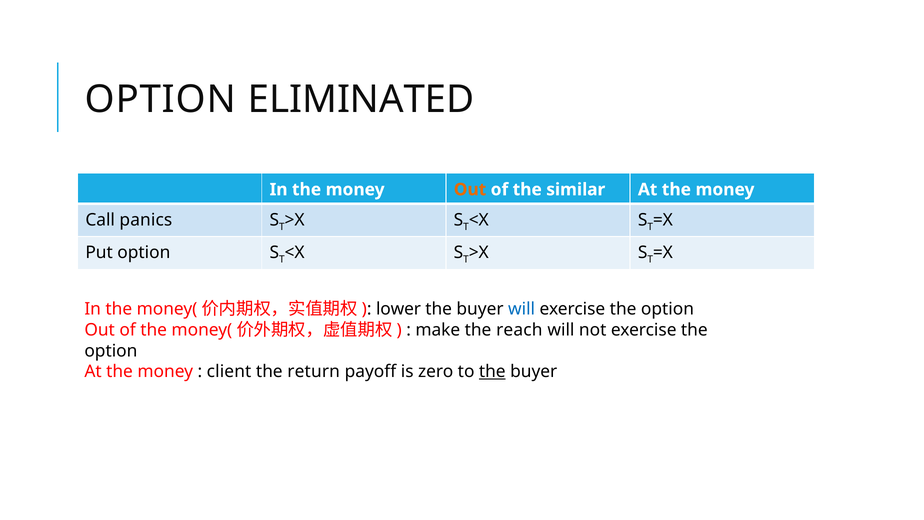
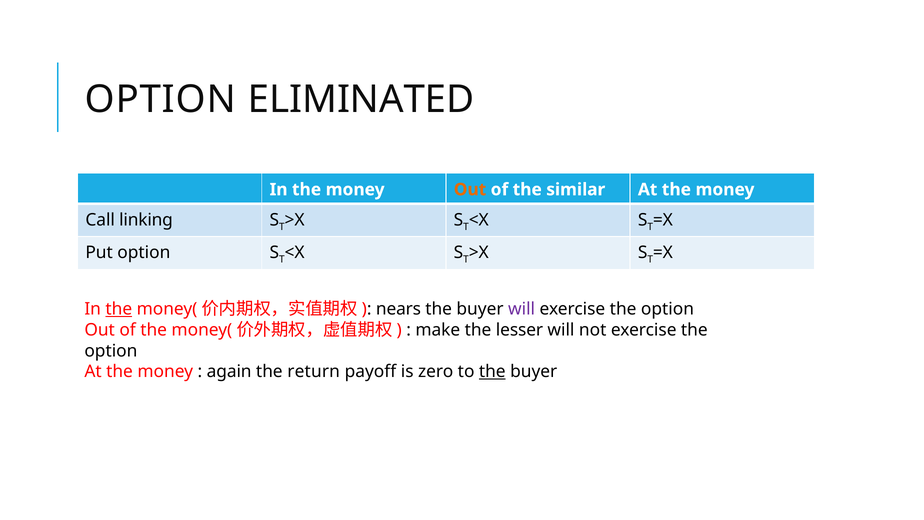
panics: panics -> linking (146, 220)
the underline: none -> present (119, 309)
lower: lower -> nears (398, 309)
will colour: blue -> purple (522, 309)
reach: reach -> lesser (519, 330)
client: client -> again (229, 371)
